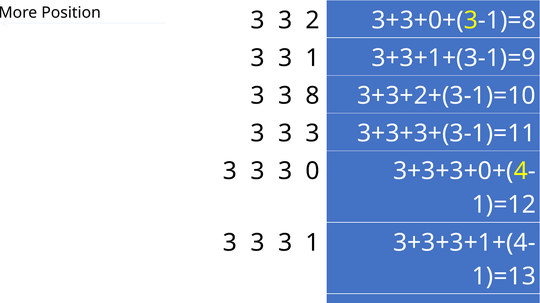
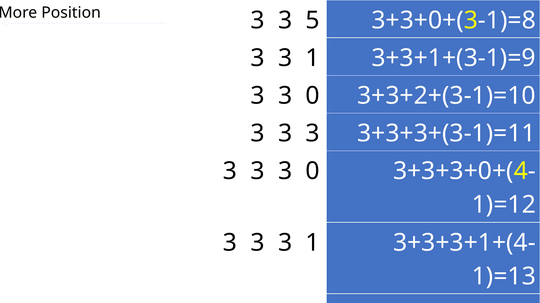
2: 2 -> 5 (313, 20)
8: 8 -> 0 (313, 96)
